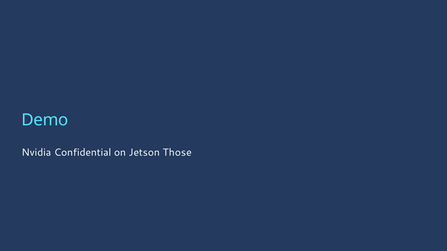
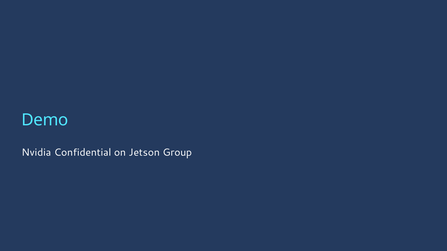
Those: Those -> Group (177, 153)
